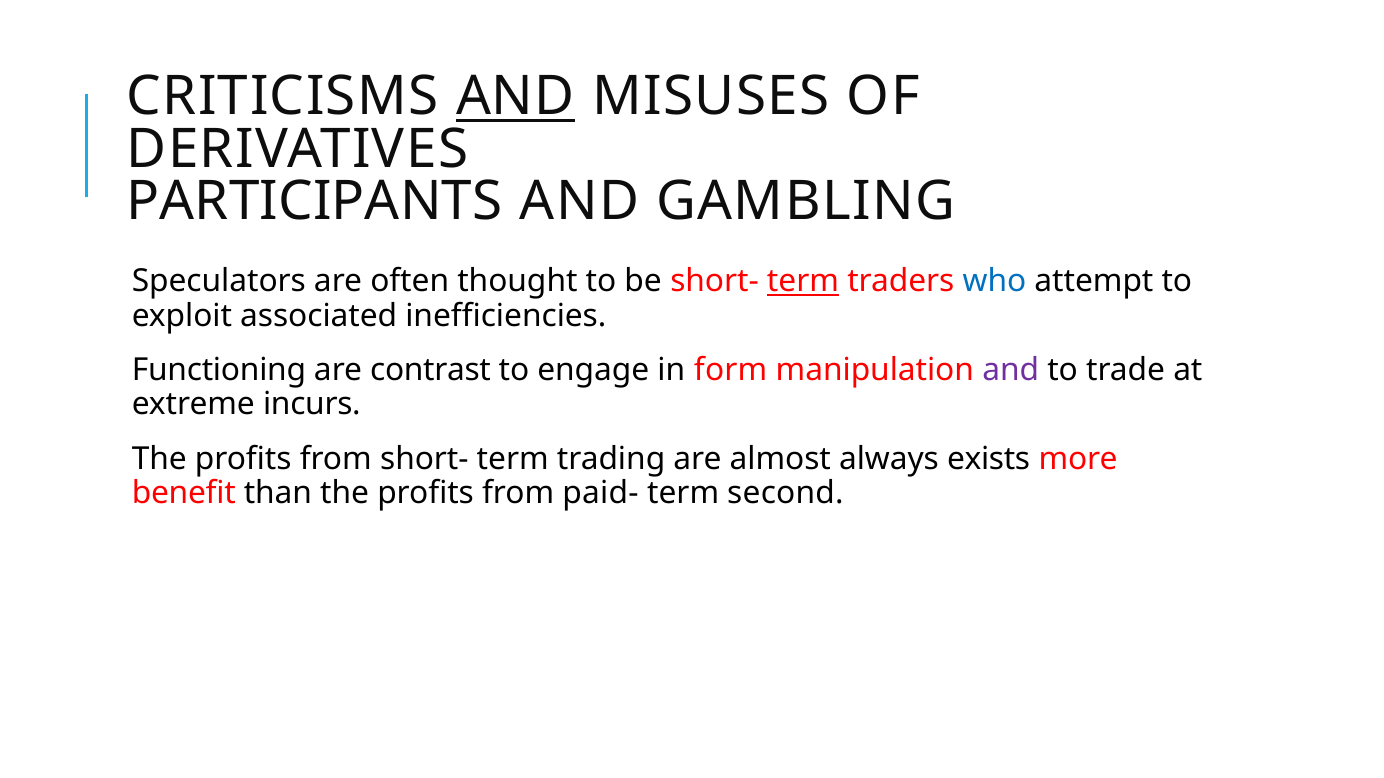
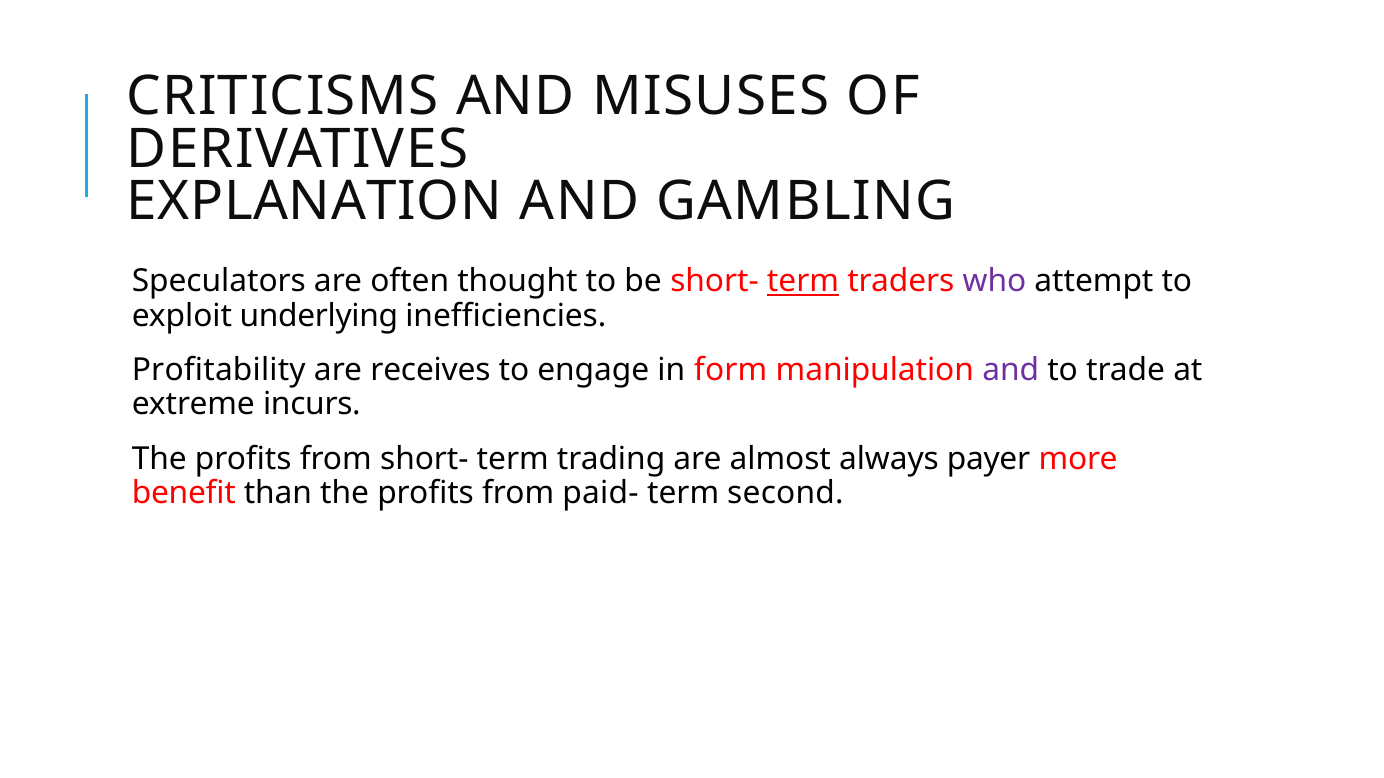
AND underline: present -> none (515, 97)
PARTICIPANTS: PARTICIPANTS -> EXPLANATION (314, 202)
who colour: blue -> purple (994, 282)
associated: associated -> underlying (319, 316)
Functioning: Functioning -> Profitability (219, 370)
contrast: contrast -> receives (430, 370)
exists: exists -> payer (989, 459)
